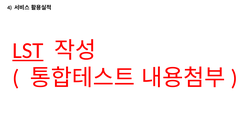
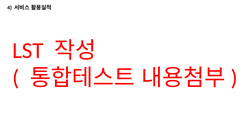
LST underline: present -> none (28, 51)
